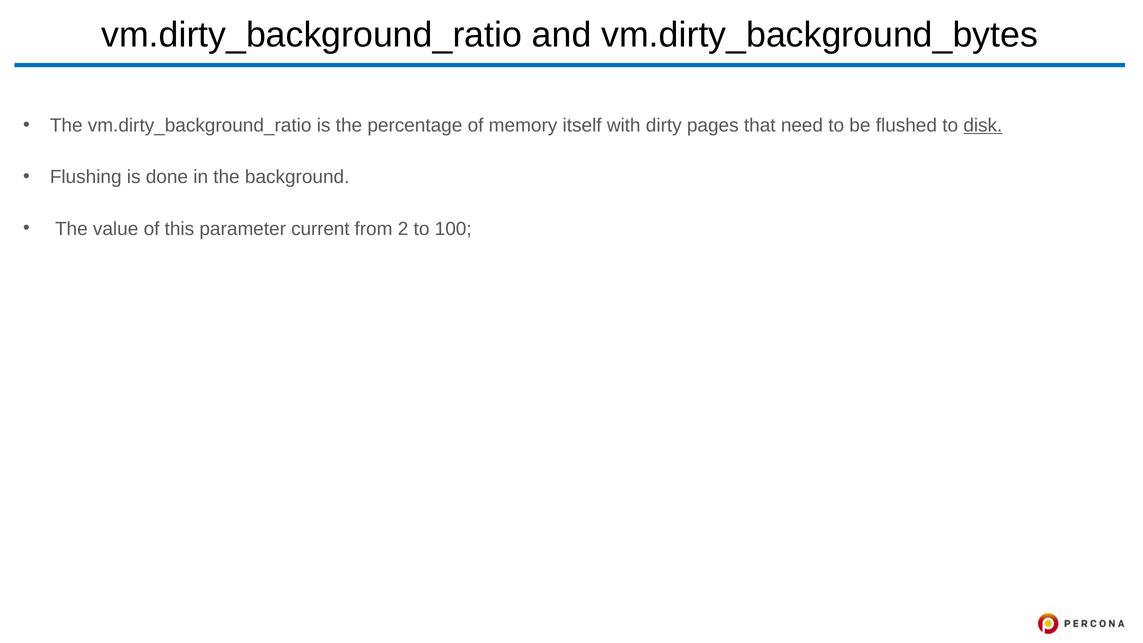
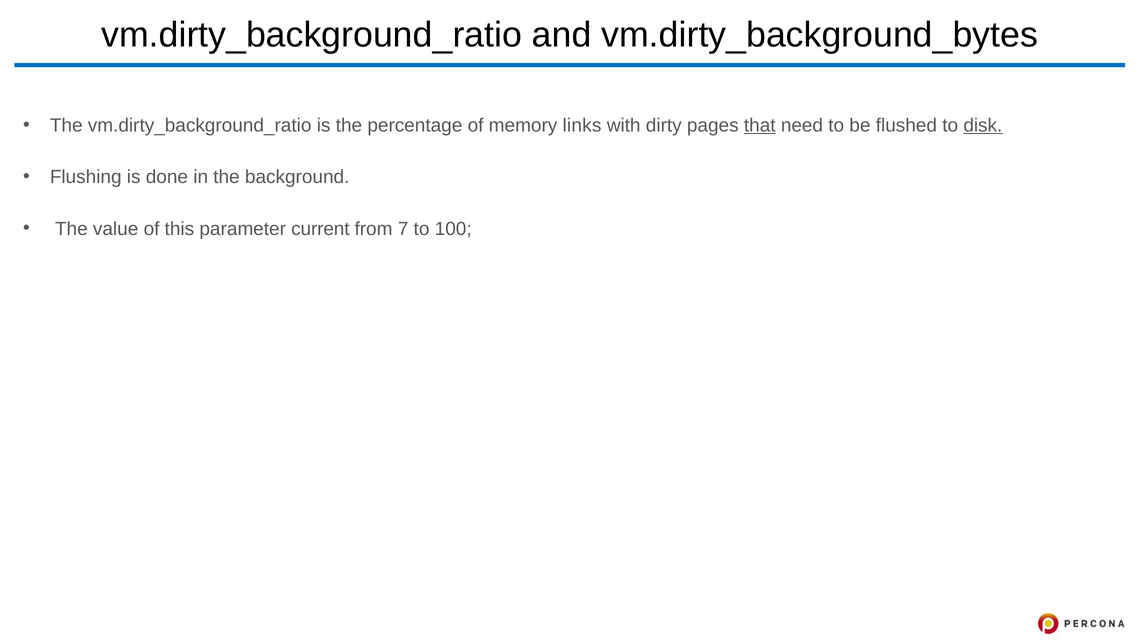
itself: itself -> links (582, 125)
that underline: none -> present (760, 125)
2: 2 -> 7 (403, 229)
